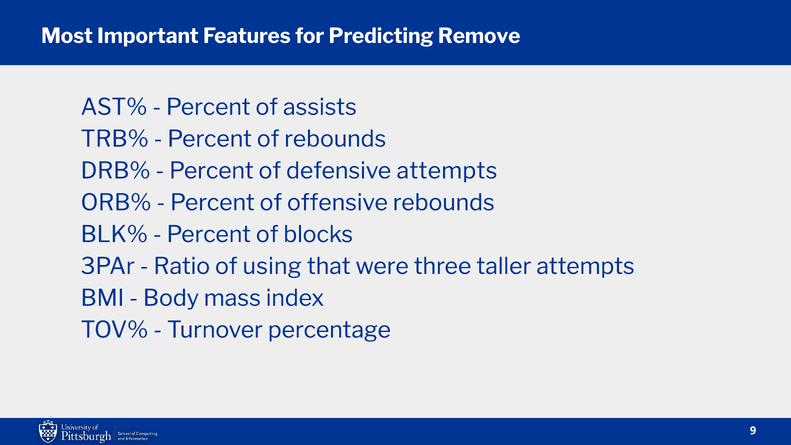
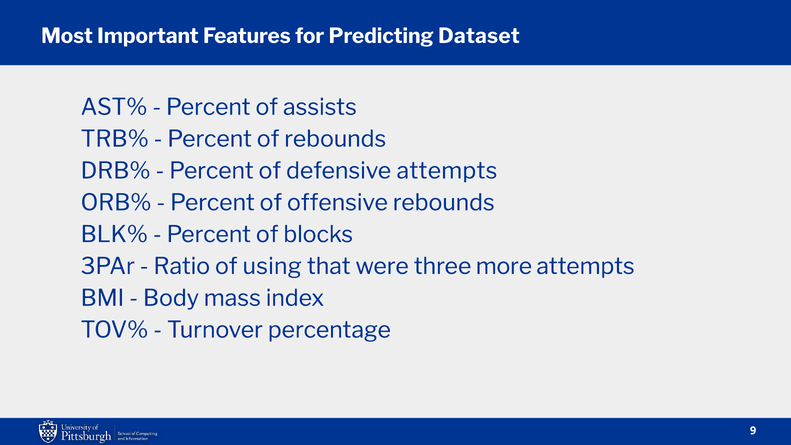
Remove: Remove -> Dataset (479, 36)
taller: taller -> more (504, 266)
